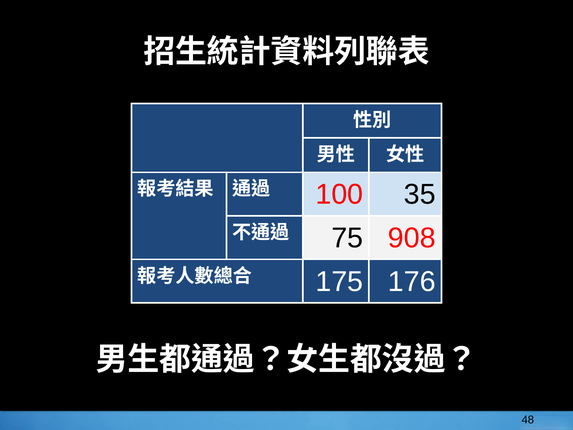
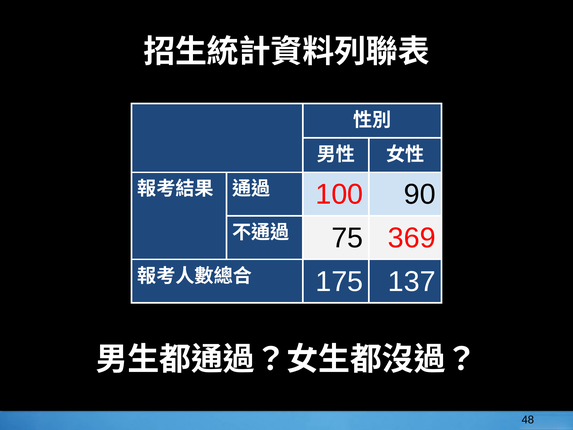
35: 35 -> 90 (420, 194)
908: 908 -> 369 (412, 238)
176: 176 -> 137 (412, 281)
